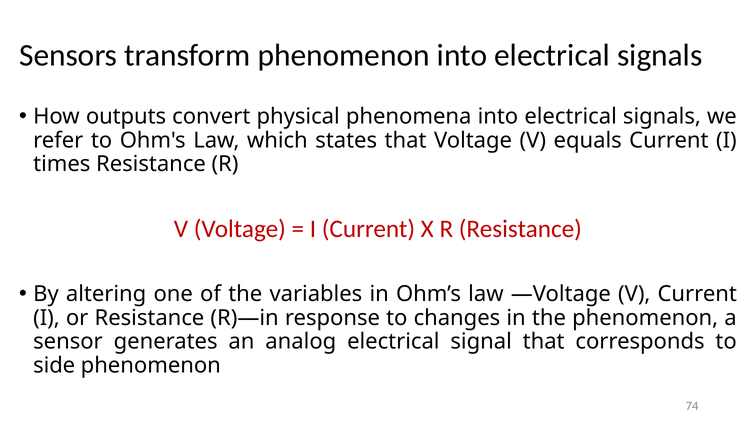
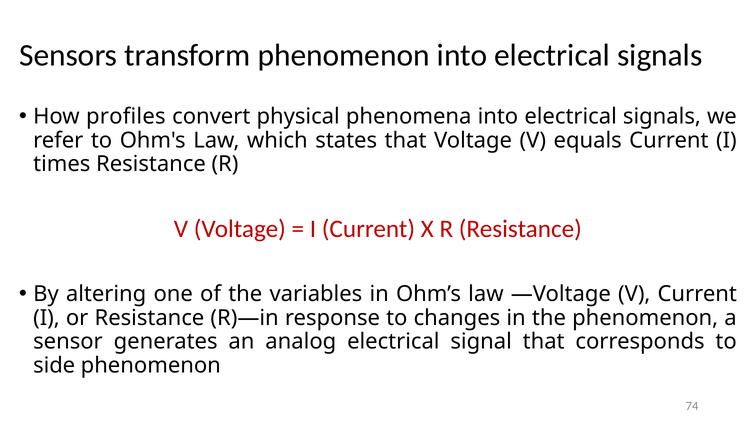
outputs: outputs -> profiles (126, 117)
